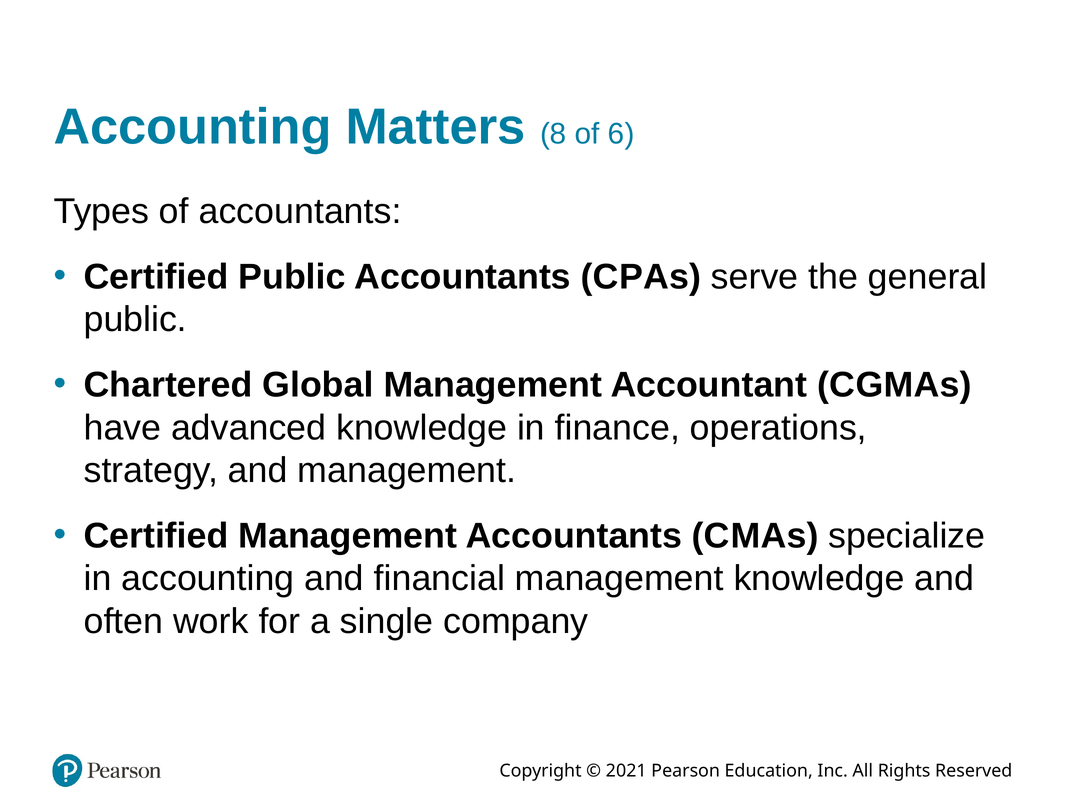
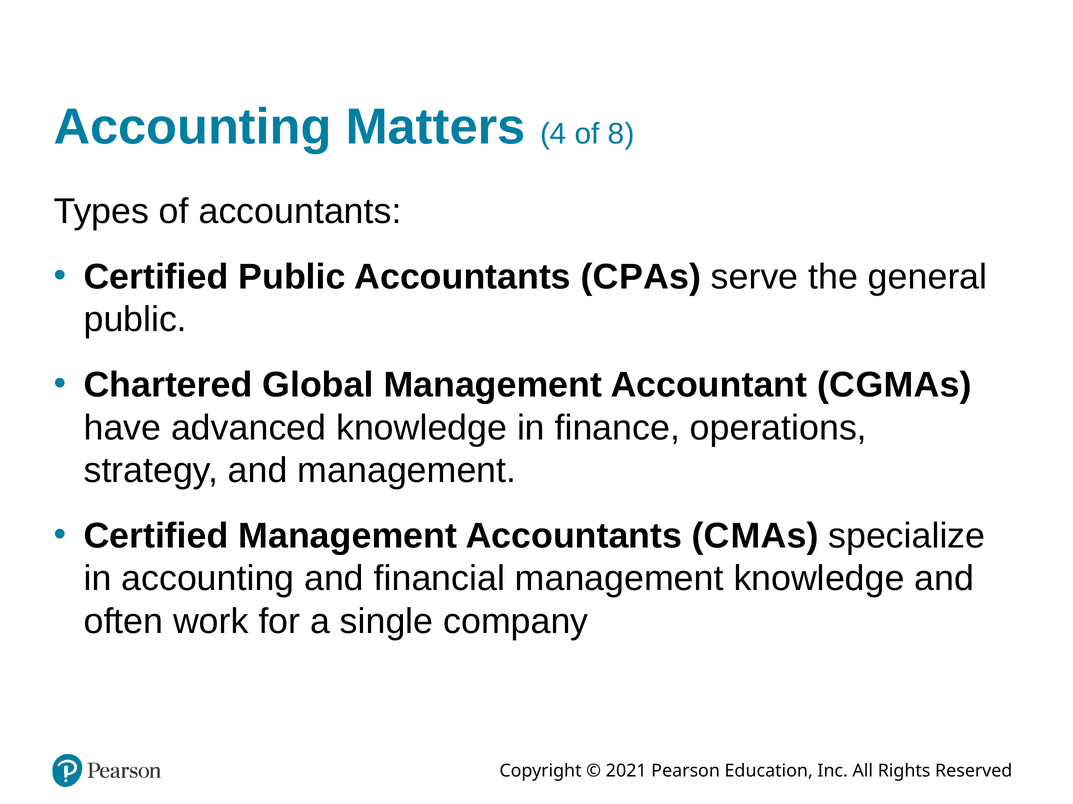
8: 8 -> 4 (553, 134)
6: 6 -> 8 (621, 134)
